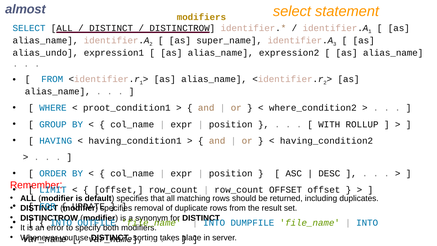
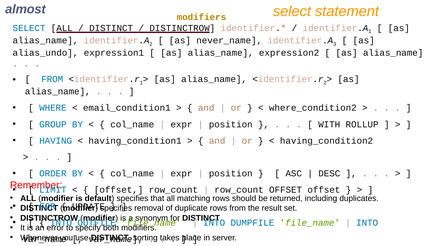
super_name: super_name -> never_name (229, 40)
proot_condition1: proot_condition1 -> email_condition1 (127, 108)
